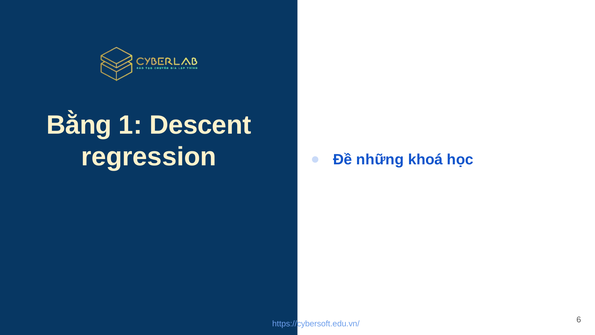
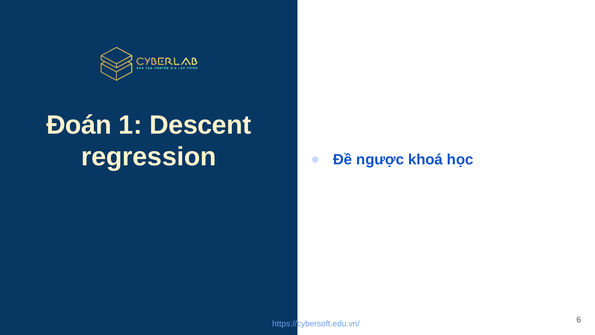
Bằng: Bằng -> Đoán (79, 125)
những: những -> ngược (380, 159)
